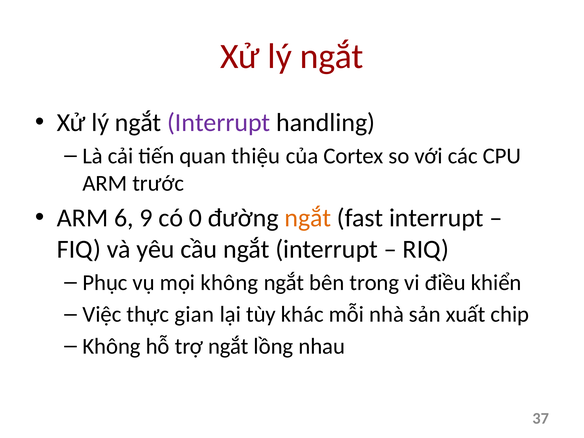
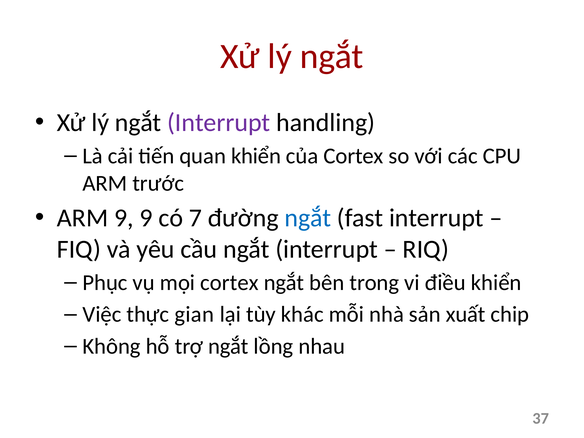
quan thiệu: thiệu -> khiển (256, 156)
ARM 6: 6 -> 9 (124, 218)
0: 0 -> 7 (195, 218)
ngắt colour: orange -> blue (308, 218)
mọi không: không -> cortex (229, 283)
